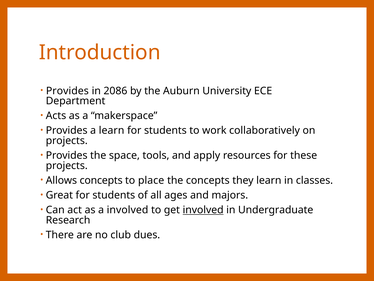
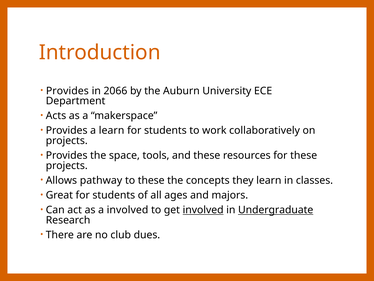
2086: 2086 -> 2066 (115, 91)
and apply: apply -> these (207, 155)
Allows concepts: concepts -> pathway (101, 180)
to place: place -> these (151, 180)
Undergraduate underline: none -> present (276, 210)
